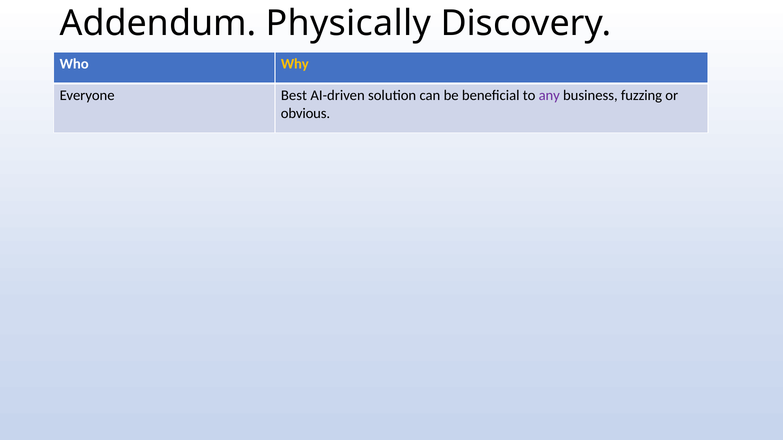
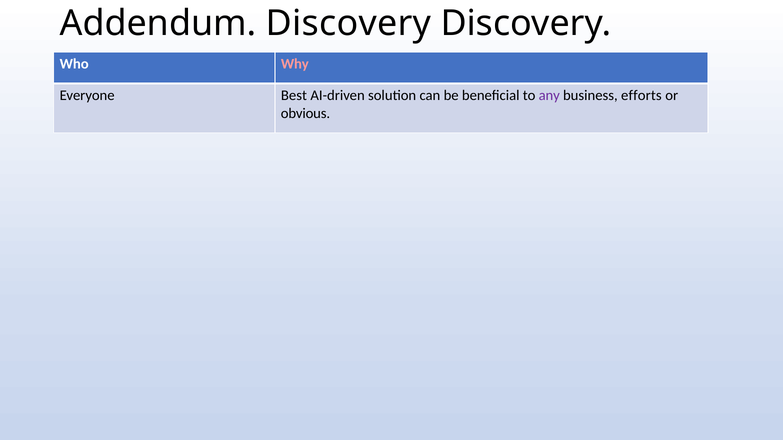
Addendum Physically: Physically -> Discovery (348, 24)
Why colour: yellow -> pink (295, 64)
fuzzing: fuzzing -> efforts (641, 96)
